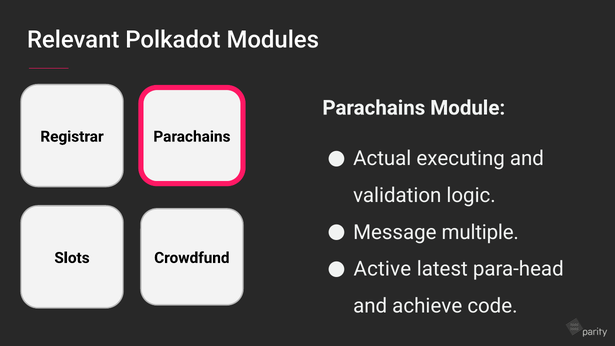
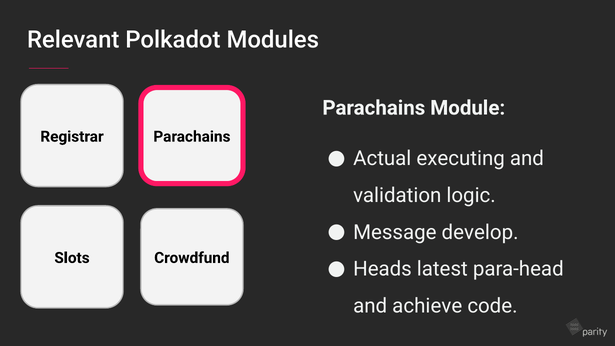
multiple: multiple -> develop (480, 232)
Active: Active -> Heads (382, 269)
